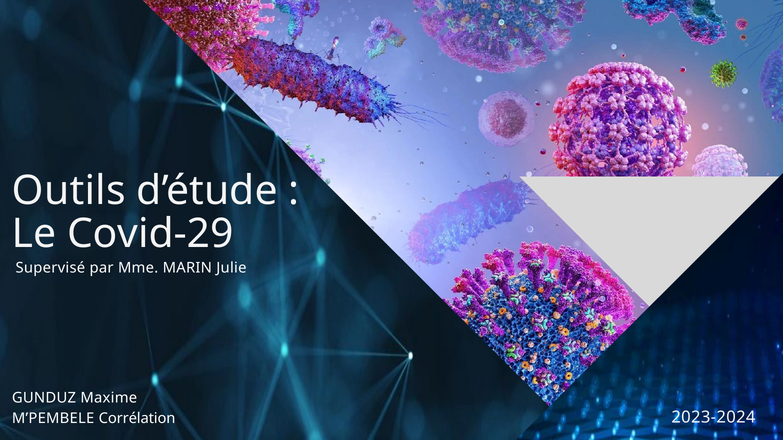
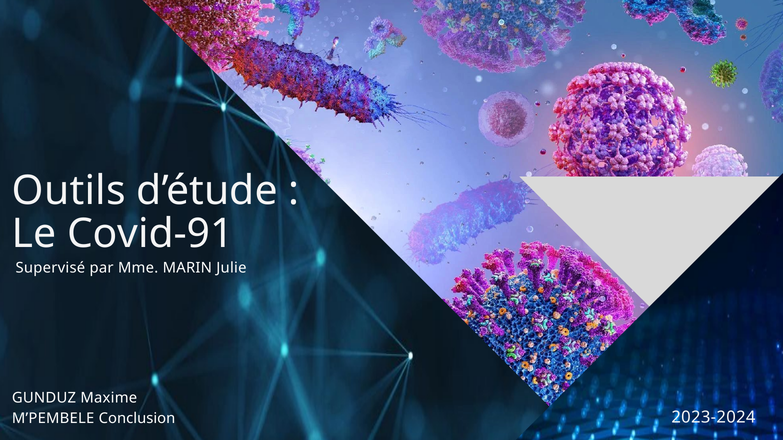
Covid-29: Covid-29 -> Covid-91 (150, 234)
Corrélation: Corrélation -> Conclusion (137, 419)
